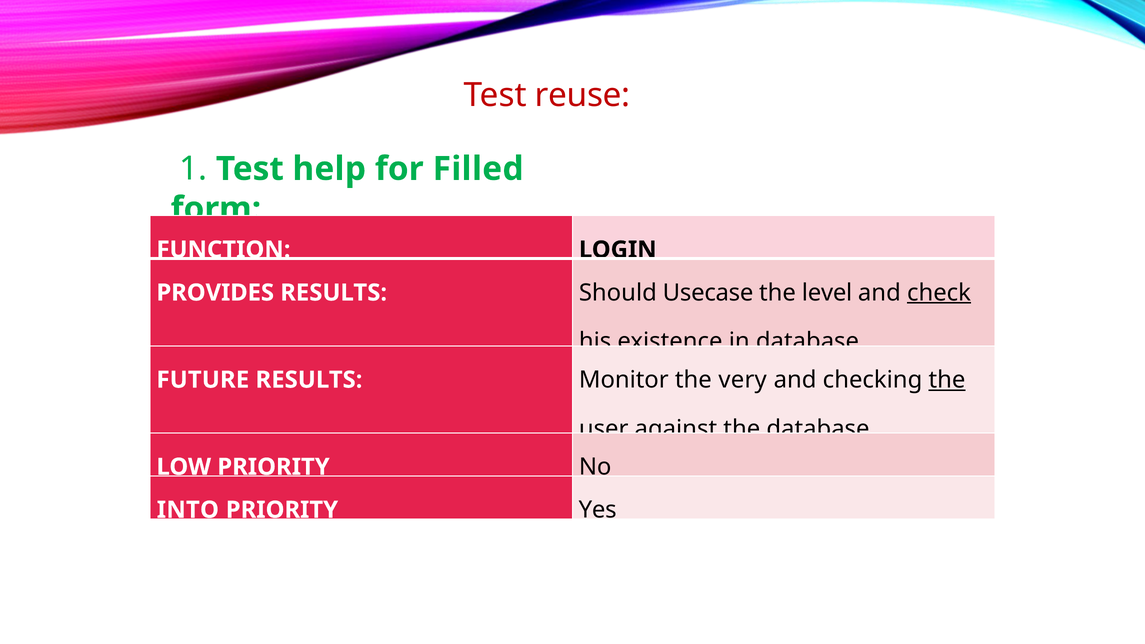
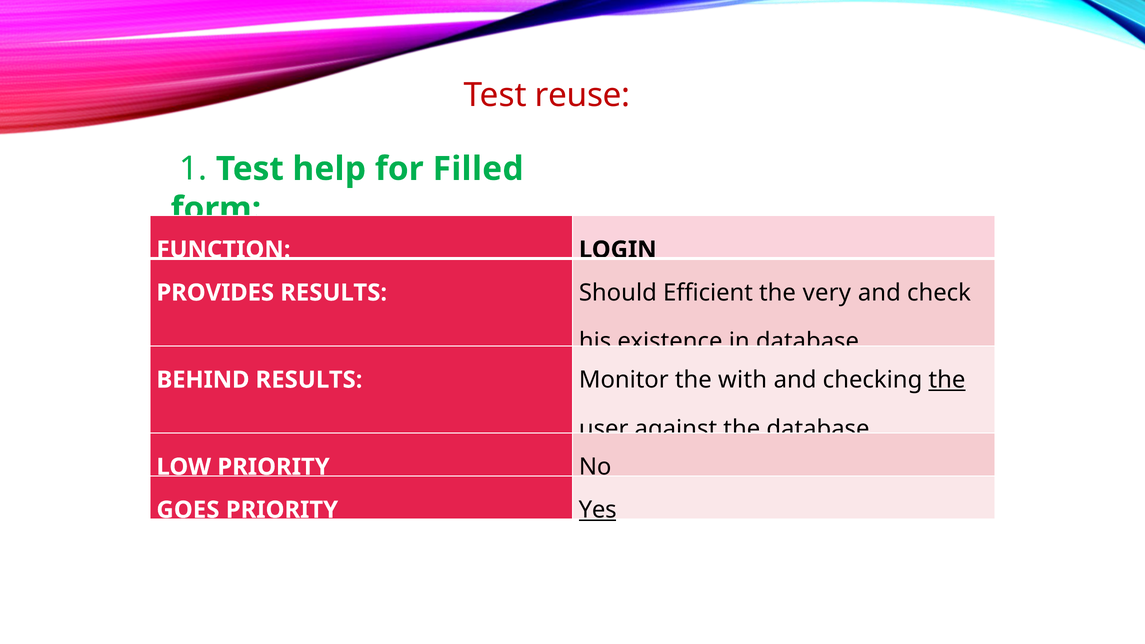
Usecase: Usecase -> Efficient (708, 293)
level: level -> very (827, 293)
check underline: present -> none (939, 293)
FUTURE: FUTURE -> BEHIND (203, 380)
very: very -> with (743, 380)
INTO: INTO -> GOES (188, 510)
Yes underline: none -> present (598, 510)
